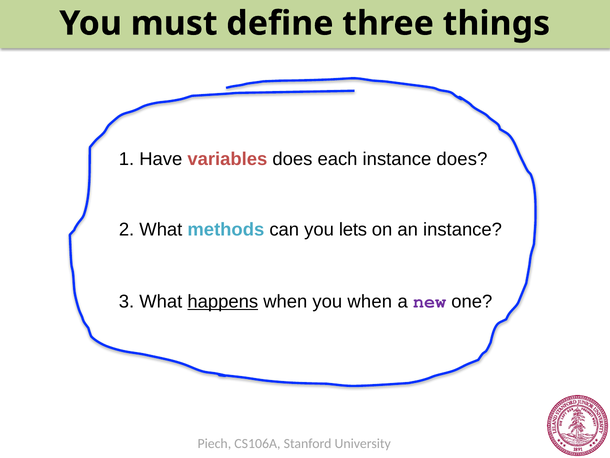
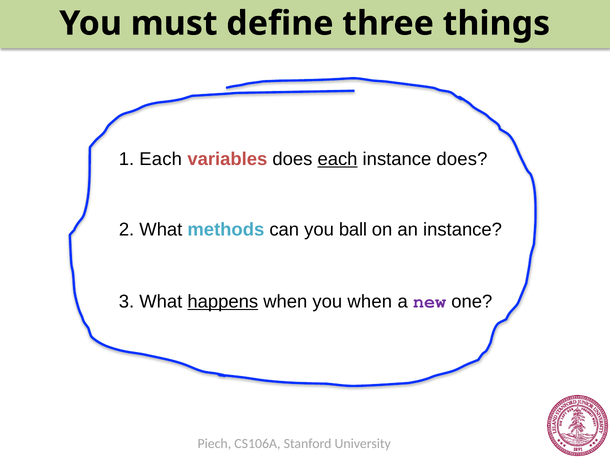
1 Have: Have -> Each (161, 159)
each underline: none -> present (338, 159)
lets: lets -> ball (353, 229)
